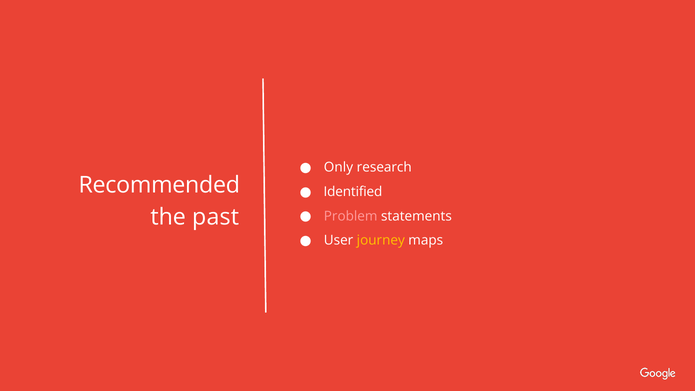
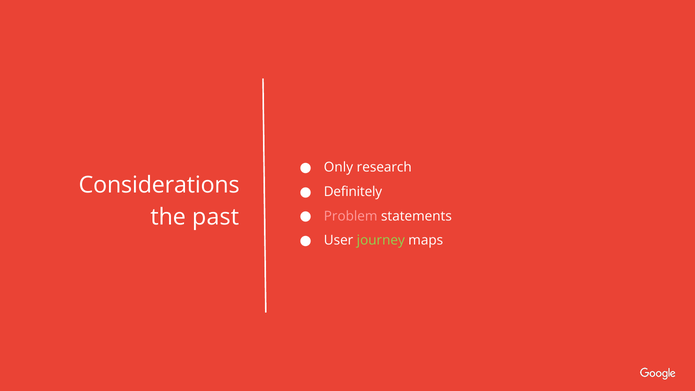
Recommended: Recommended -> Considerations (159, 185)
Identified: Identified -> Definitely (353, 192)
journey colour: yellow -> light green (381, 240)
